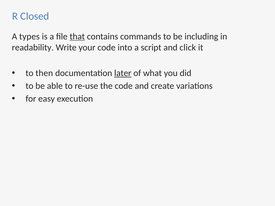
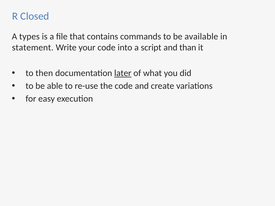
that underline: present -> none (77, 37)
including: including -> available (201, 37)
readability: readability -> statement (33, 48)
click: click -> than (188, 48)
